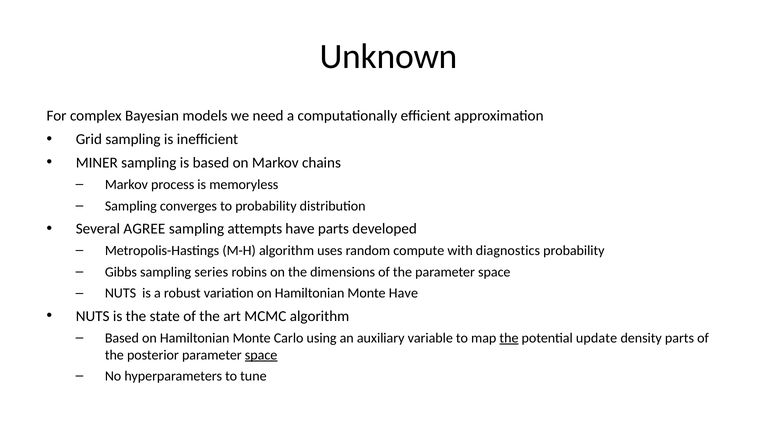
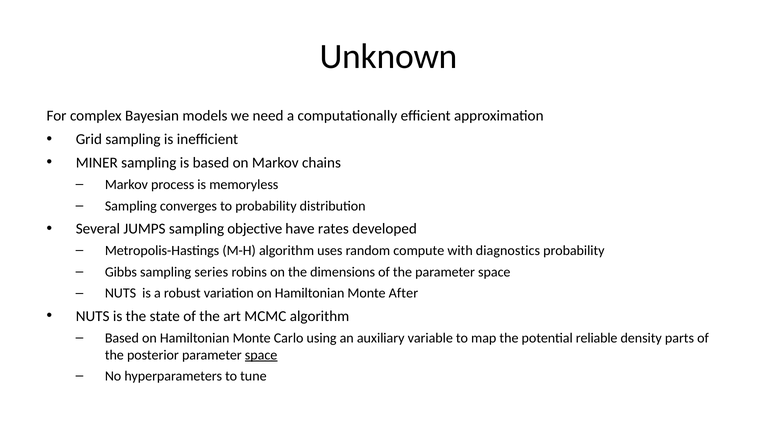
AGREE: AGREE -> JUMPS (144, 229)
attempts: attempts -> objective (255, 229)
have parts: parts -> rates (333, 229)
Monte Have: Have -> After (403, 293)
the underline: present -> none (509, 338)
update: update -> reliable (597, 338)
